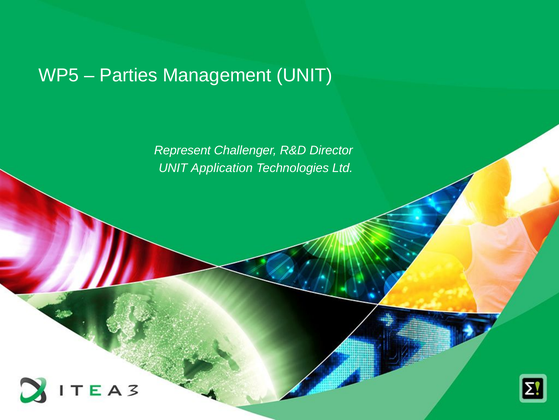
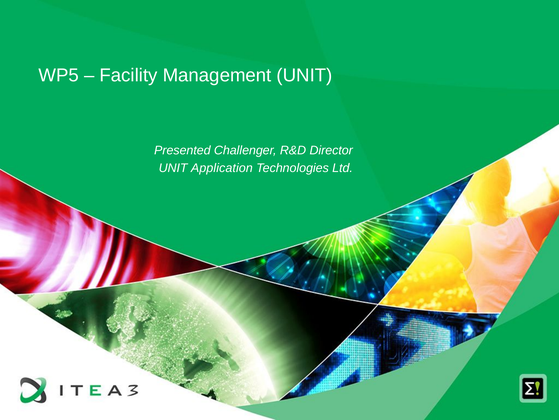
Parties: Parties -> Facility (129, 75)
Represent: Represent -> Presented (182, 150)
